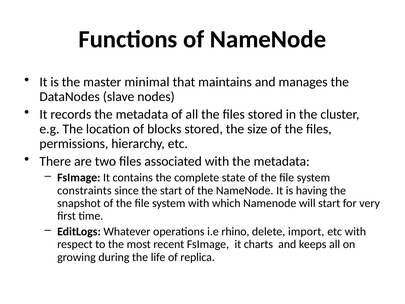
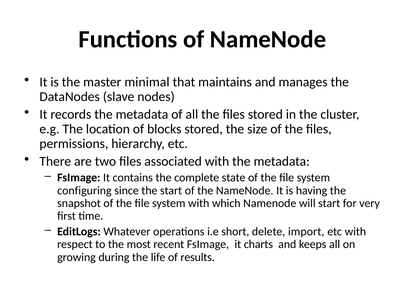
constraints: constraints -> configuring (84, 190)
rhino: rhino -> short (235, 231)
replica: replica -> results (198, 257)
